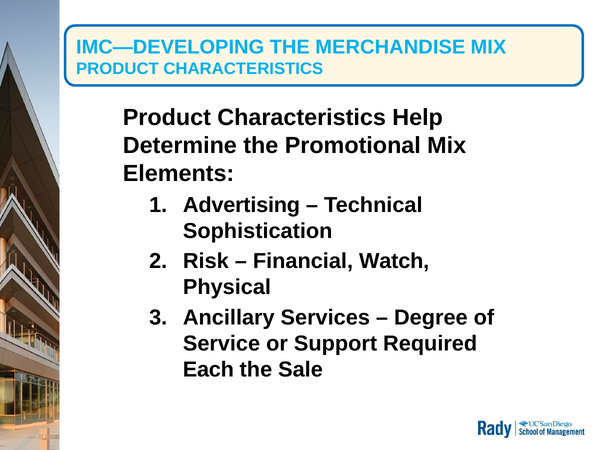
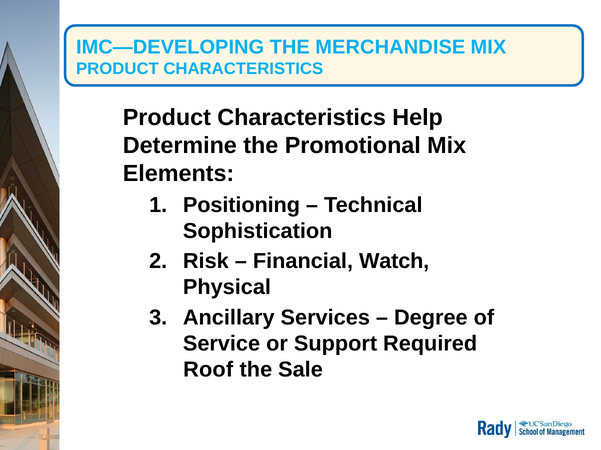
Advertising: Advertising -> Positioning (241, 205)
Each: Each -> Roof (208, 370)
